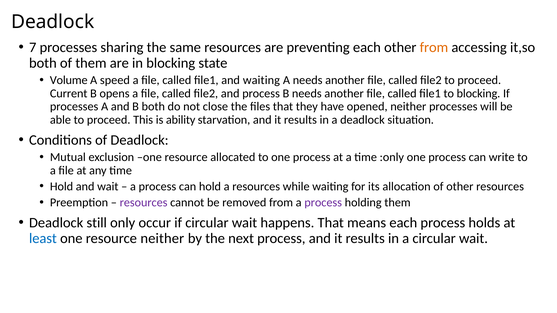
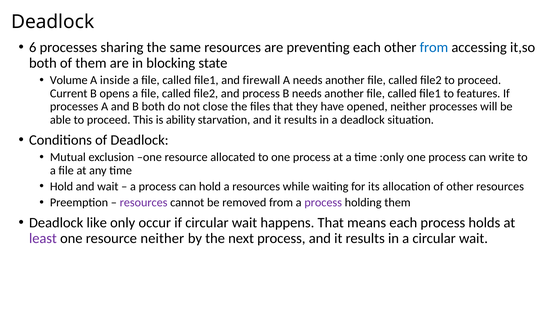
7: 7 -> 6 (33, 47)
from colour: orange -> blue (434, 47)
speed: speed -> inside (115, 80)
and waiting: waiting -> firewall (261, 80)
to blocking: blocking -> features (478, 94)
still: still -> like (97, 223)
least colour: blue -> purple (43, 238)
